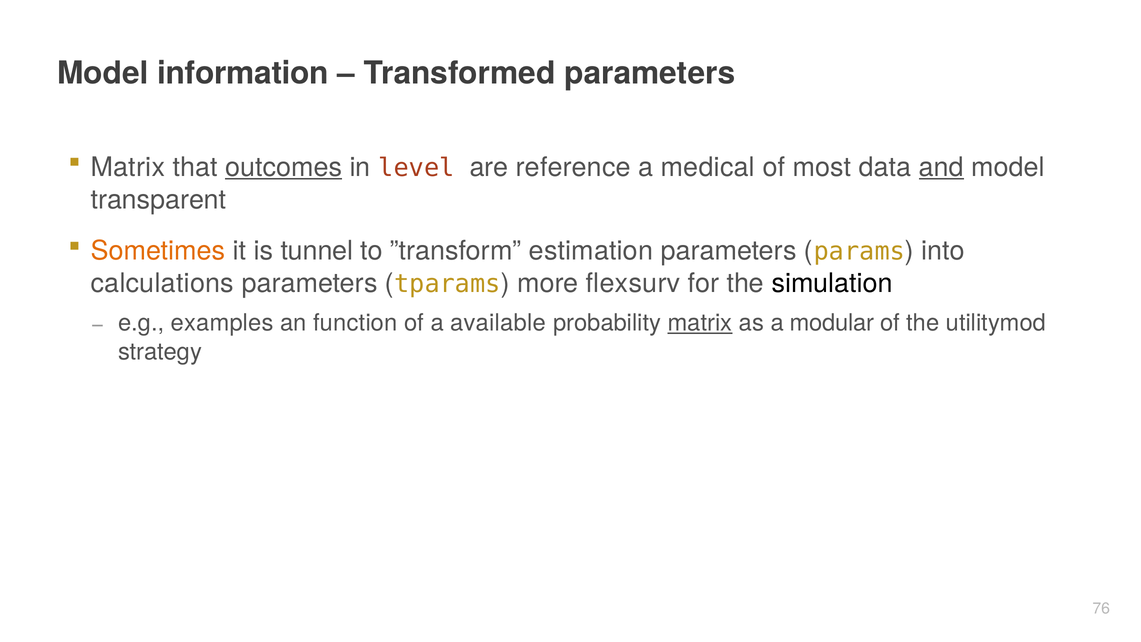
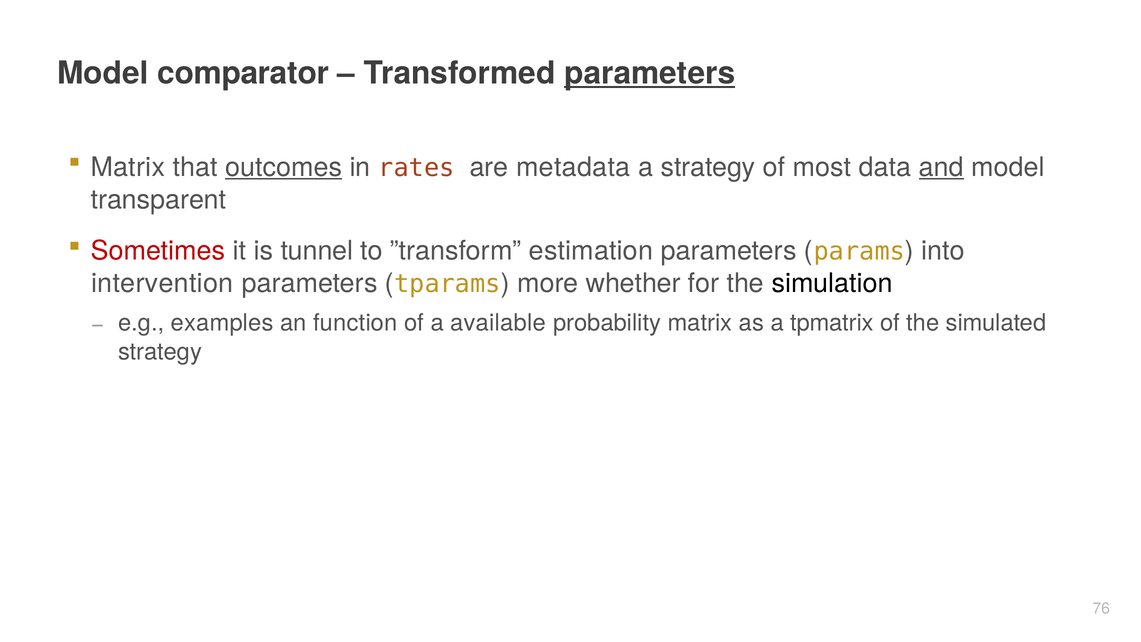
information: information -> comparator (243, 73)
parameters underline: none -> present (650, 73)
level: level -> rates (416, 168)
reference: reference -> metadata (573, 167)
a medical: medical -> strategy (708, 167)
Sometimes colour: orange -> red (158, 251)
calculations: calculations -> intervention (162, 283)
flexsurv: flexsurv -> whether (633, 283)
matrix underline: present -> none (700, 323)
modular: modular -> tpmatrix (832, 323)
utilitymod: utilitymod -> simulated (996, 323)
